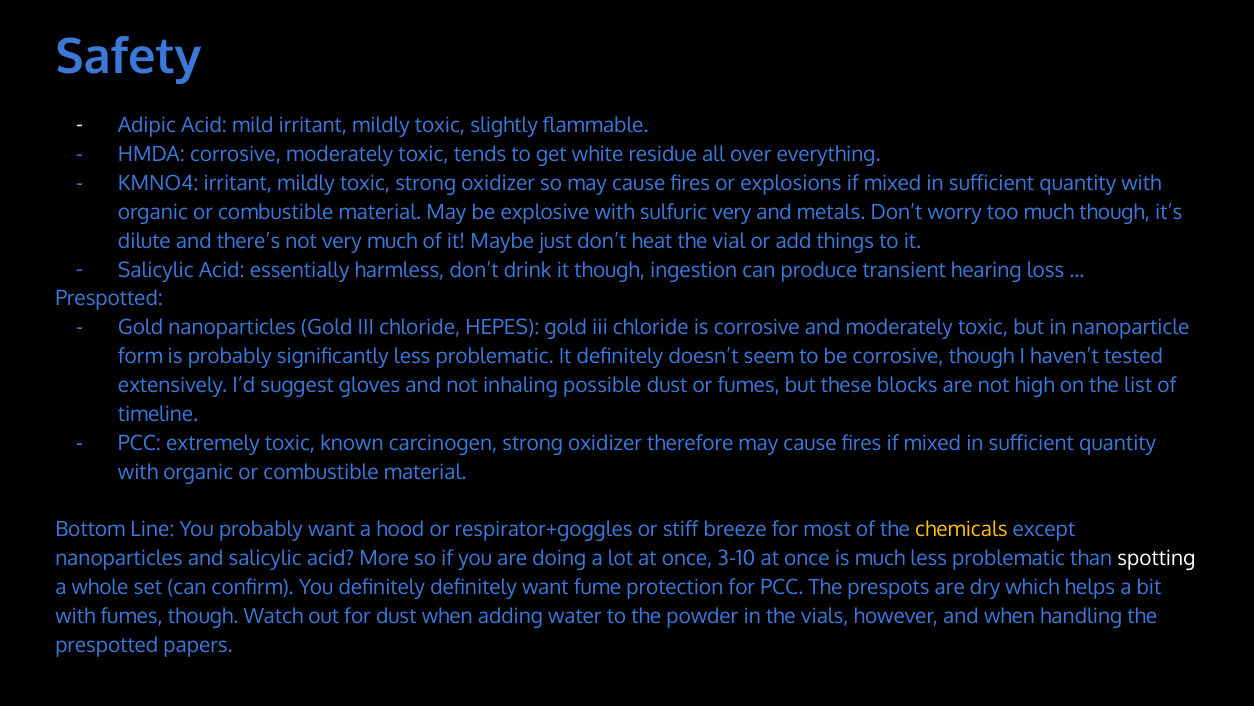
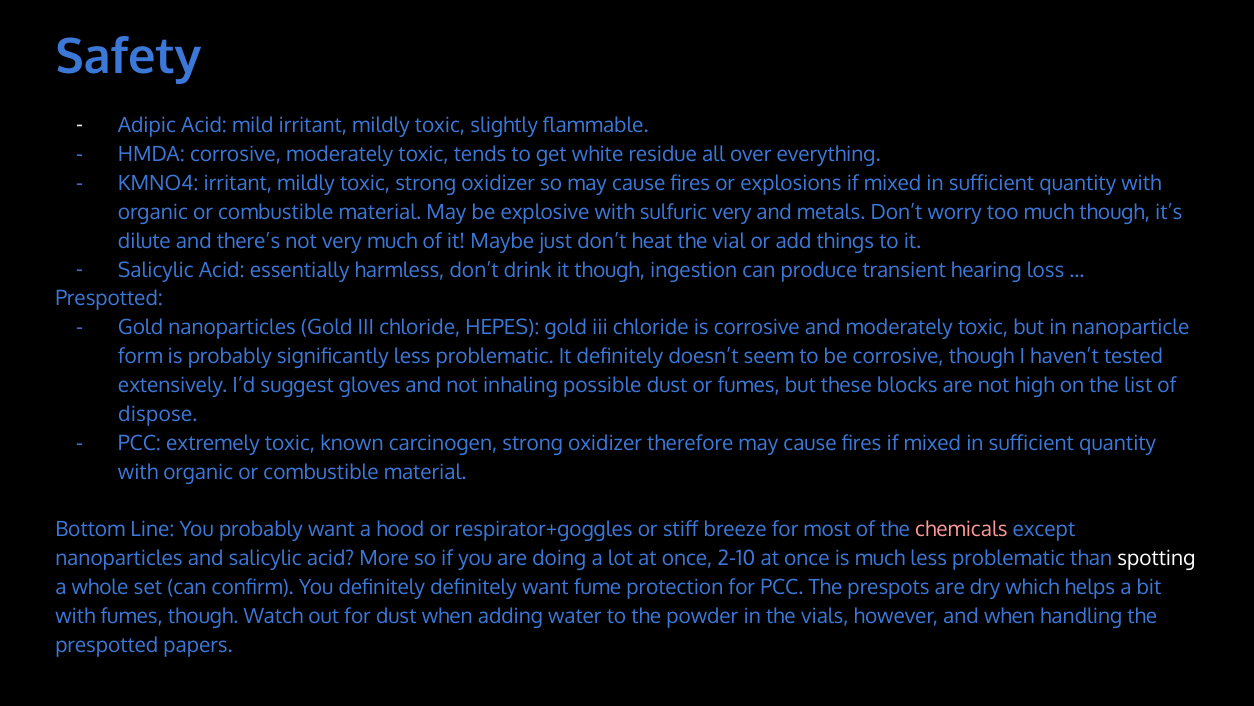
timeline: timeline -> dispose (158, 414)
chemicals colour: yellow -> pink (961, 529)
3-10: 3-10 -> 2-10 (736, 558)
